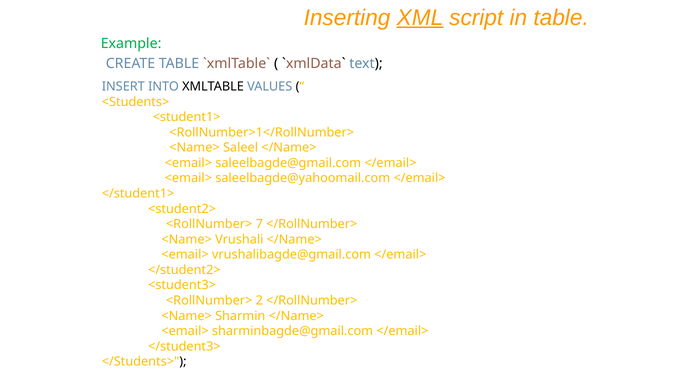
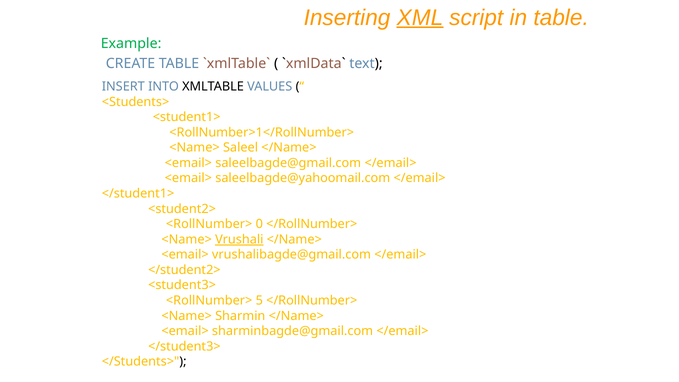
7: 7 -> 0 (259, 224)
Vrushali underline: none -> present (239, 239)
2: 2 -> 5 (259, 300)
